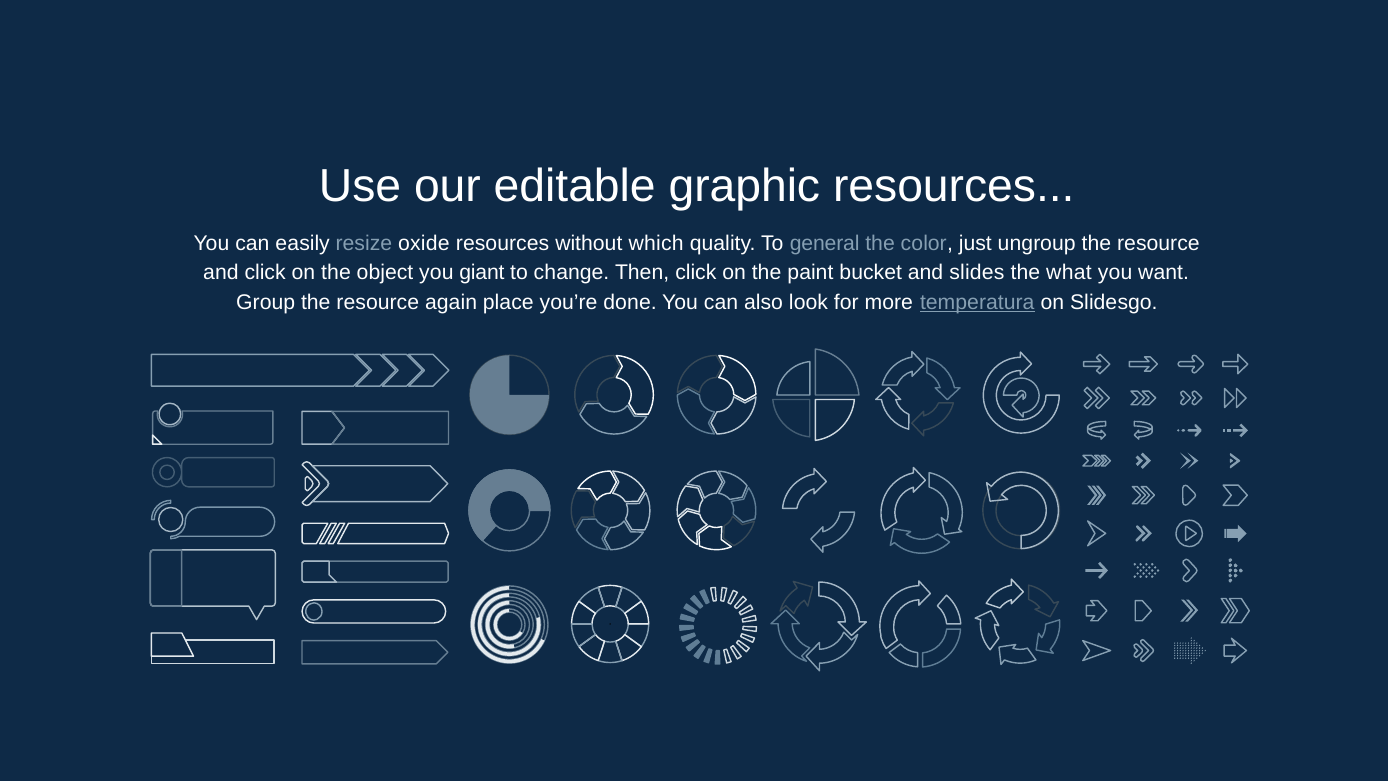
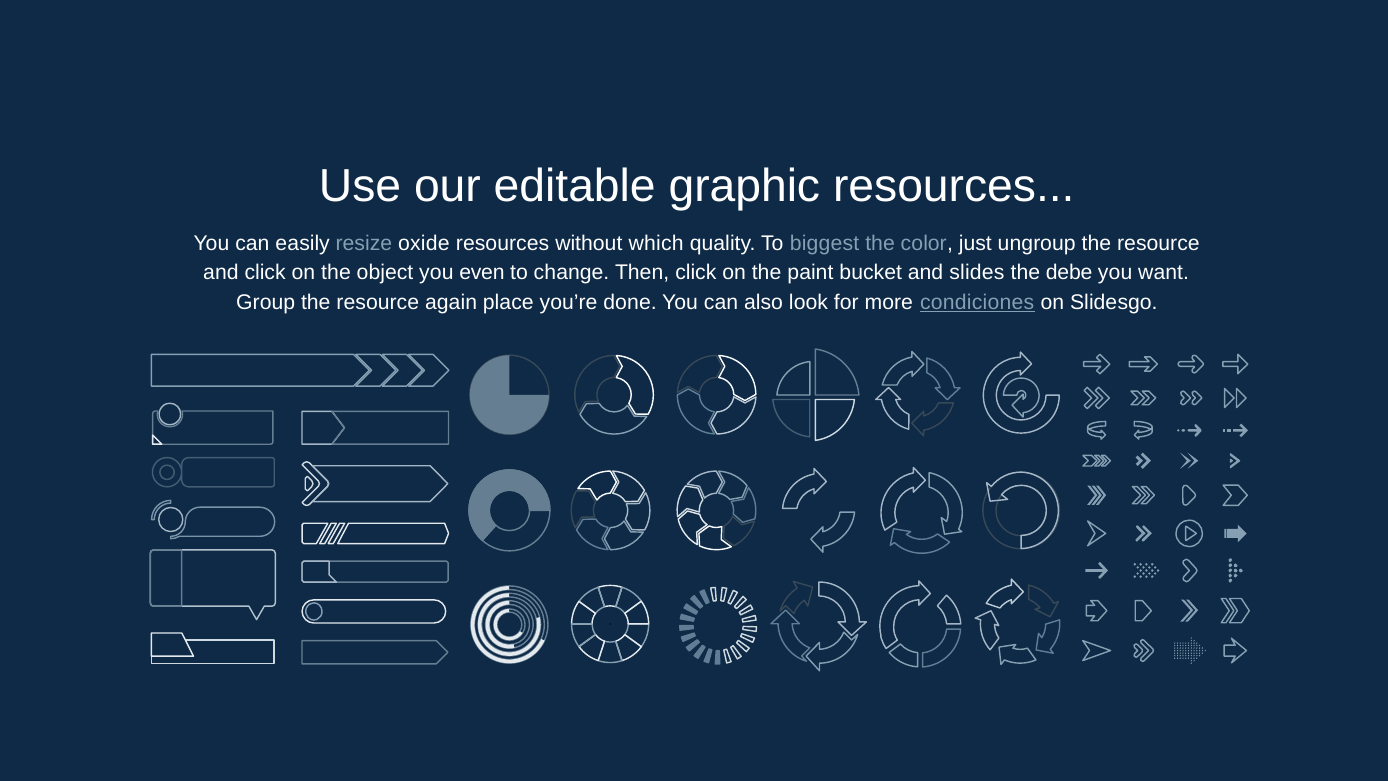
general: general -> biggest (824, 243)
giant: giant -> even (482, 273)
what: what -> debe (1069, 273)
temperatura: temperatura -> condiciones (977, 302)
